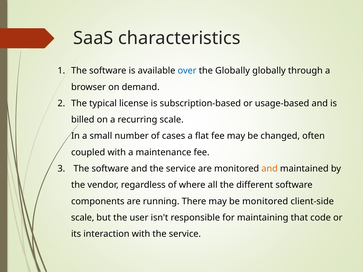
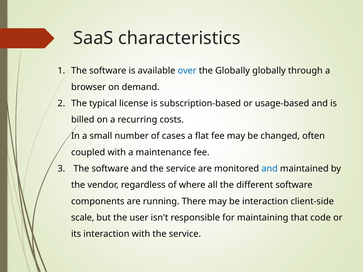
recurring scale: scale -> costs (172, 120)
and colour: orange -> blue (270, 169)
be monitored: monitored -> interaction (265, 201)
